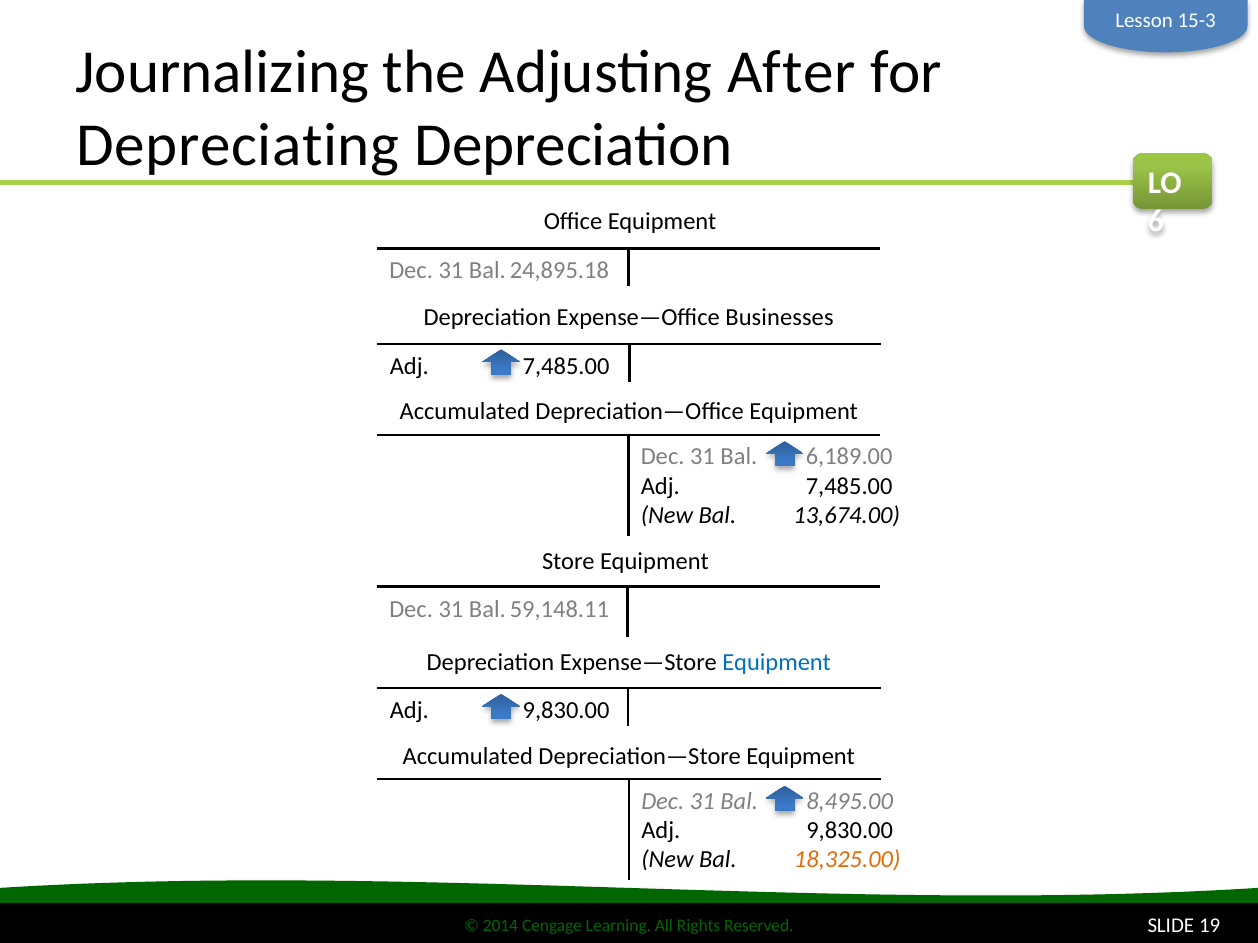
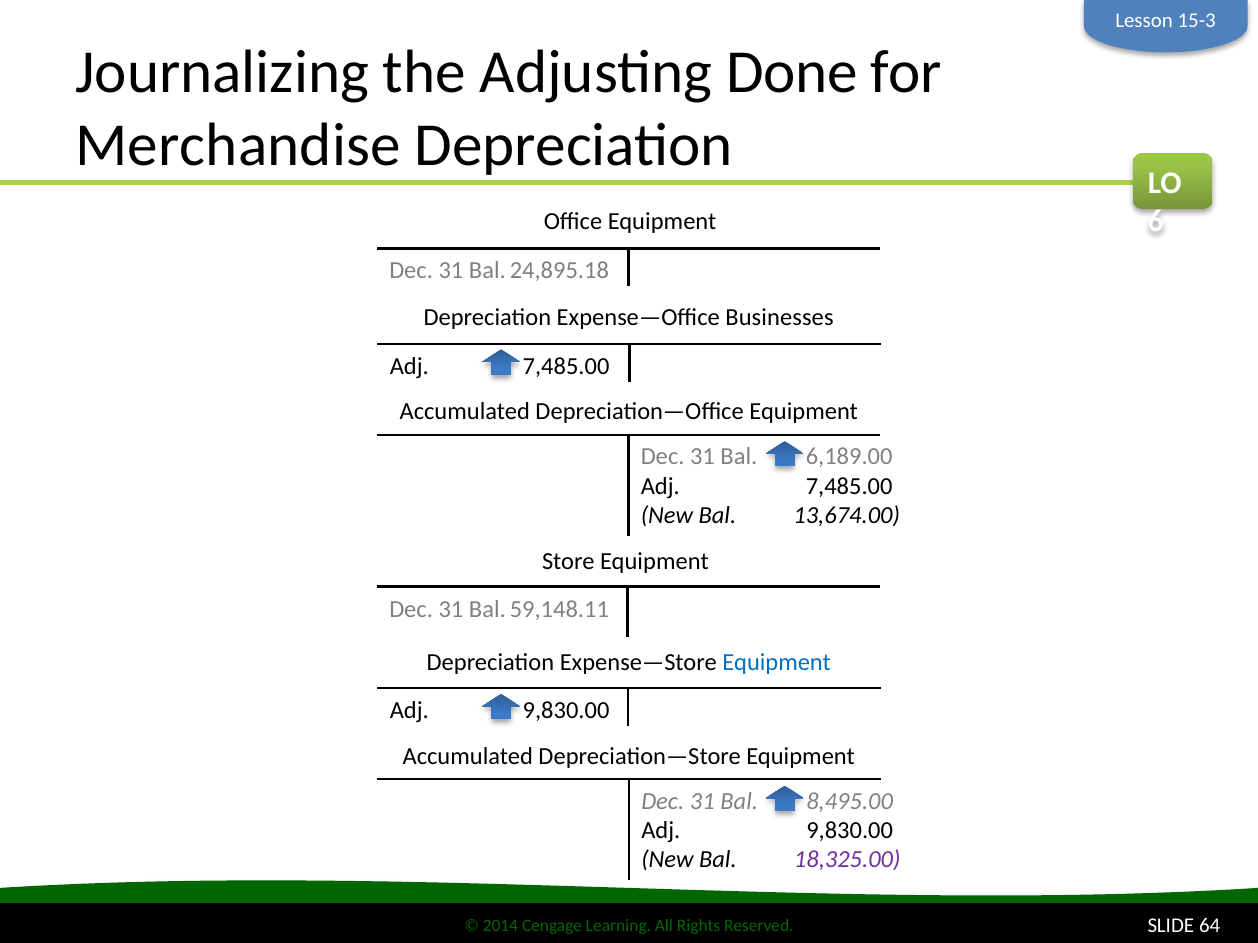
After: After -> Done (792, 72)
Depreciating: Depreciating -> Merchandise (238, 146)
18,325.00 colour: orange -> purple (847, 860)
19: 19 -> 64 (1210, 926)
